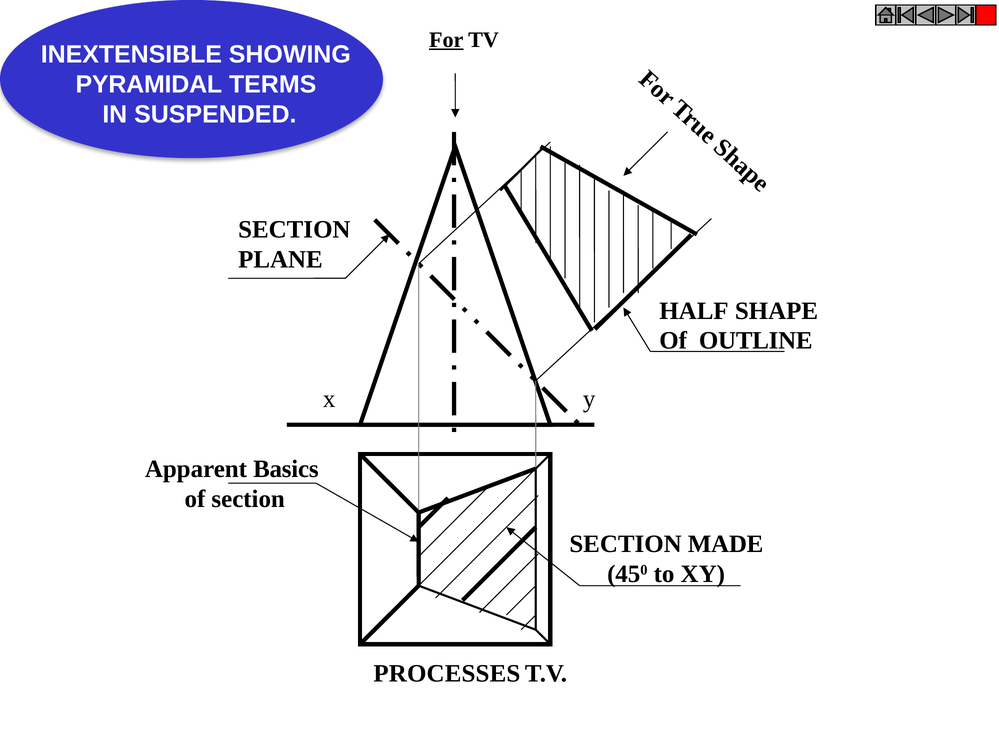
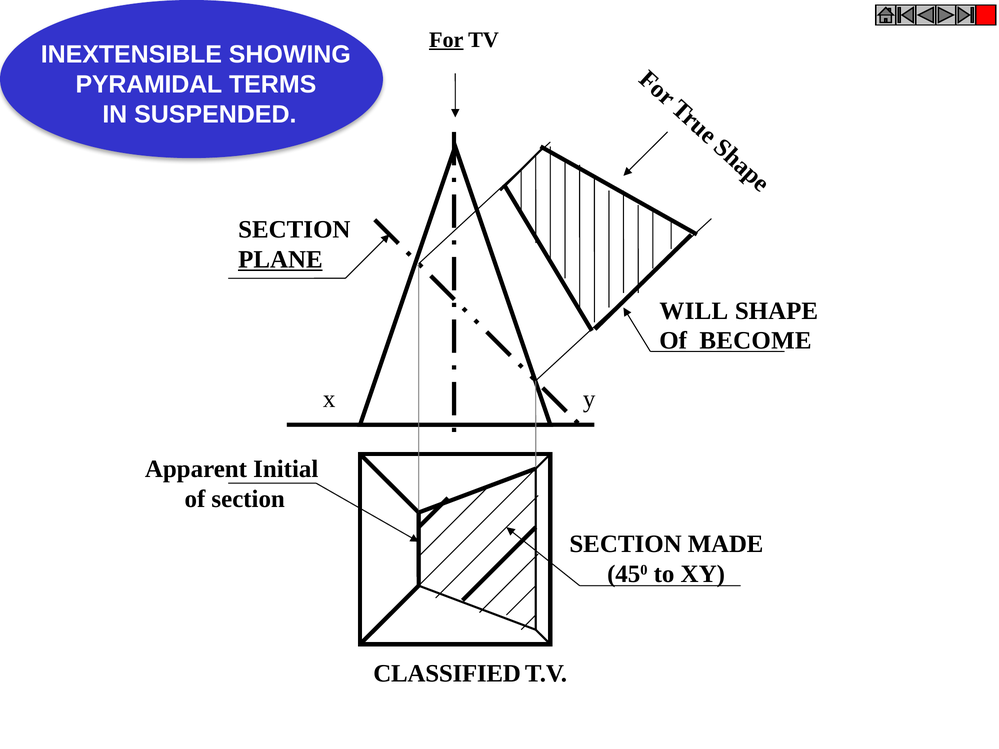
PLANE underline: none -> present (280, 259)
HALF: HALF -> WILL (694, 311)
OUTLINE: OUTLINE -> BECOME (756, 341)
Basics: Basics -> Initial (286, 469)
PROCESSES: PROCESSES -> CLASSIFIED (447, 674)
